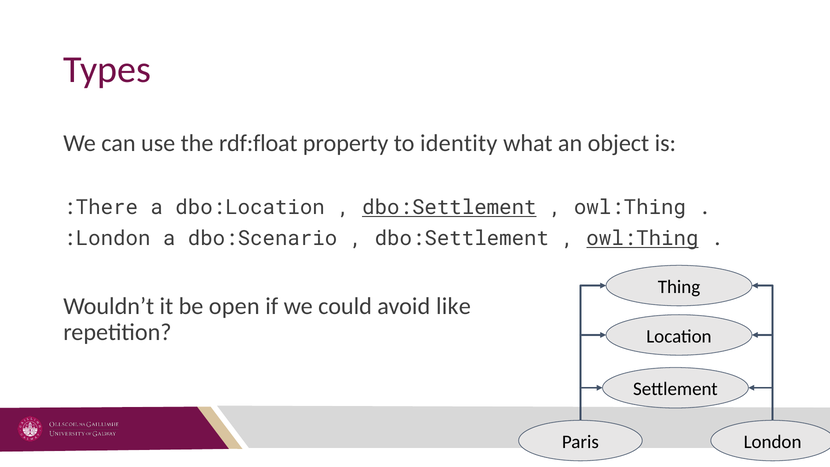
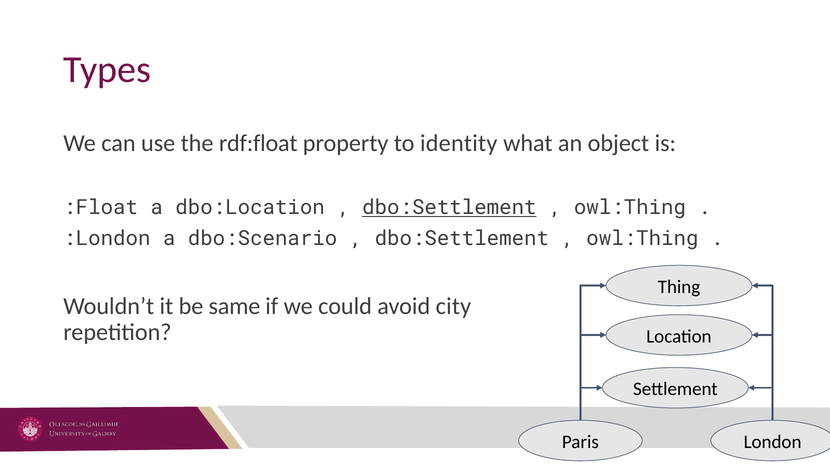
:There: :There -> :Float (101, 207)
owl:Thing underline: present -> none (642, 238)
open: open -> same (234, 306)
like: like -> city (453, 306)
